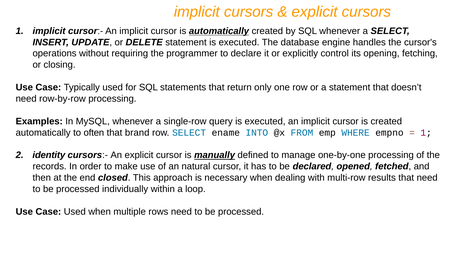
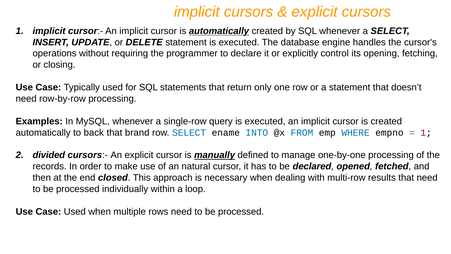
often: often -> back (94, 132)
identity: identity -> divided (49, 155)
